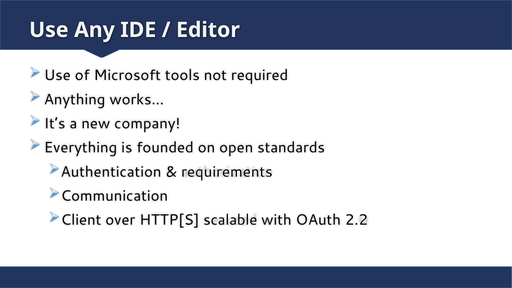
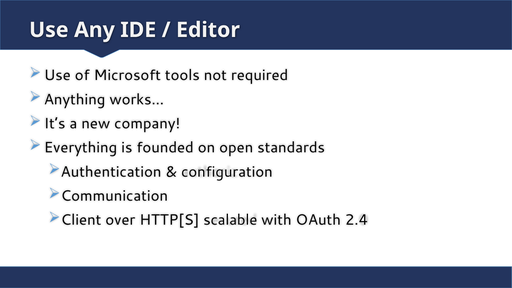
requirements: requirements -> configuration (227, 172)
2.2: 2.2 -> 2.4 (356, 220)
